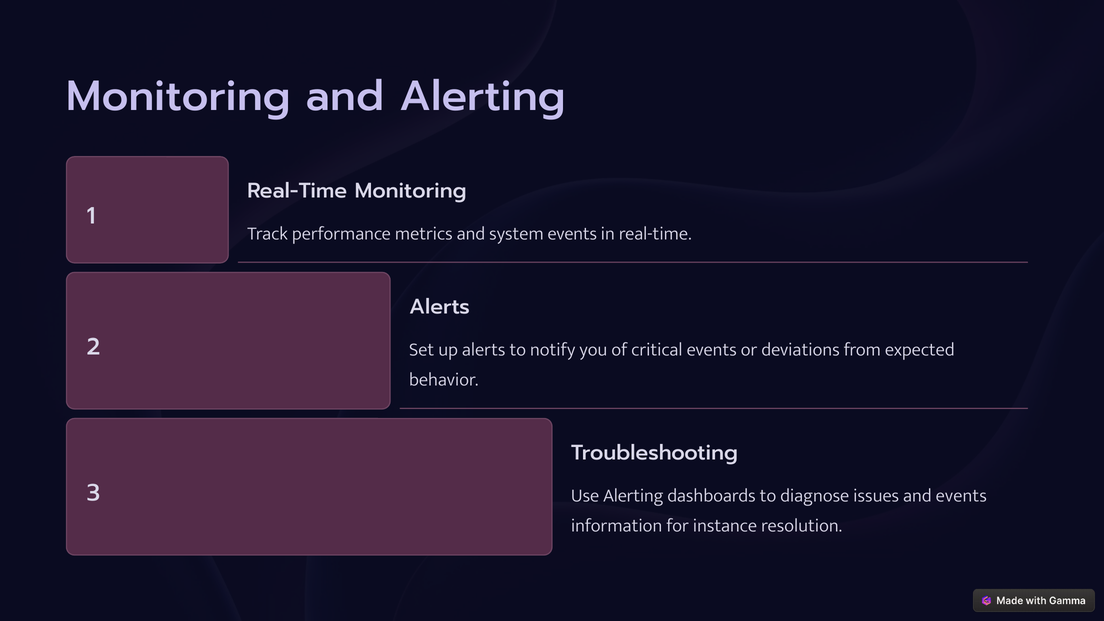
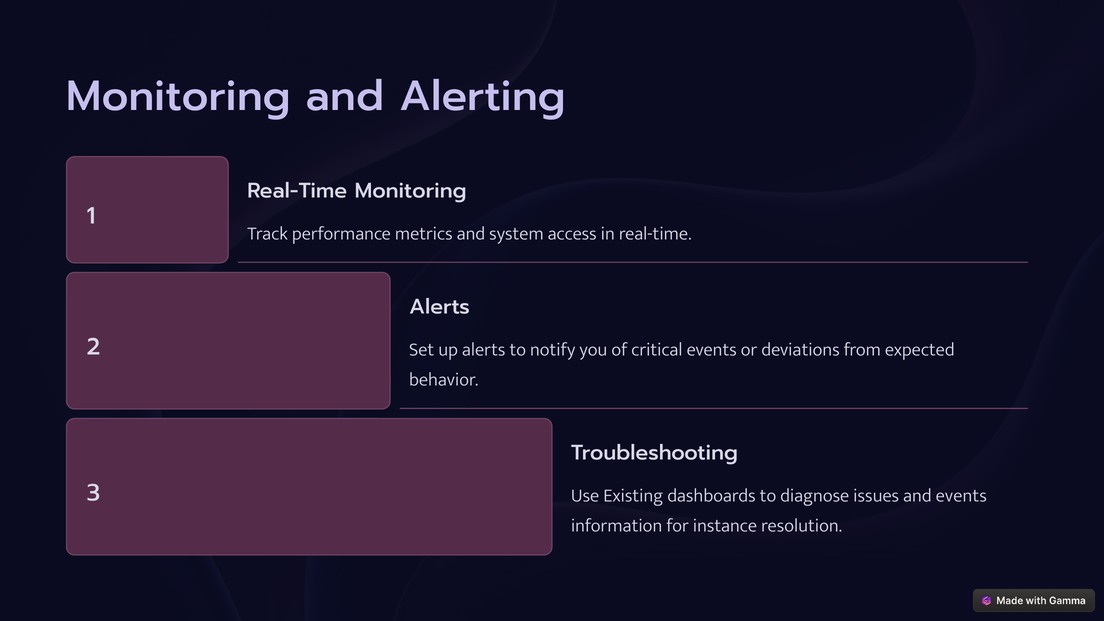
system events: events -> access (572, 234)
Use Alerting: Alerting -> Existing (633, 495)
